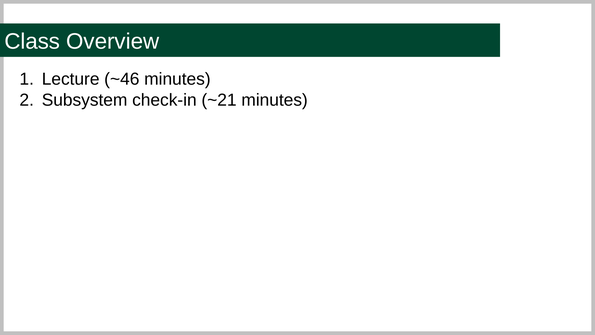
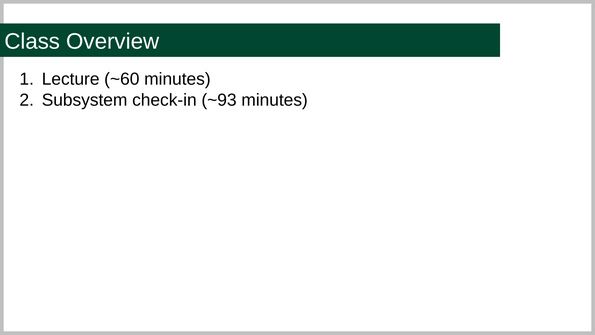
~46: ~46 -> ~60 (122, 79)
~21: ~21 -> ~93 (219, 100)
